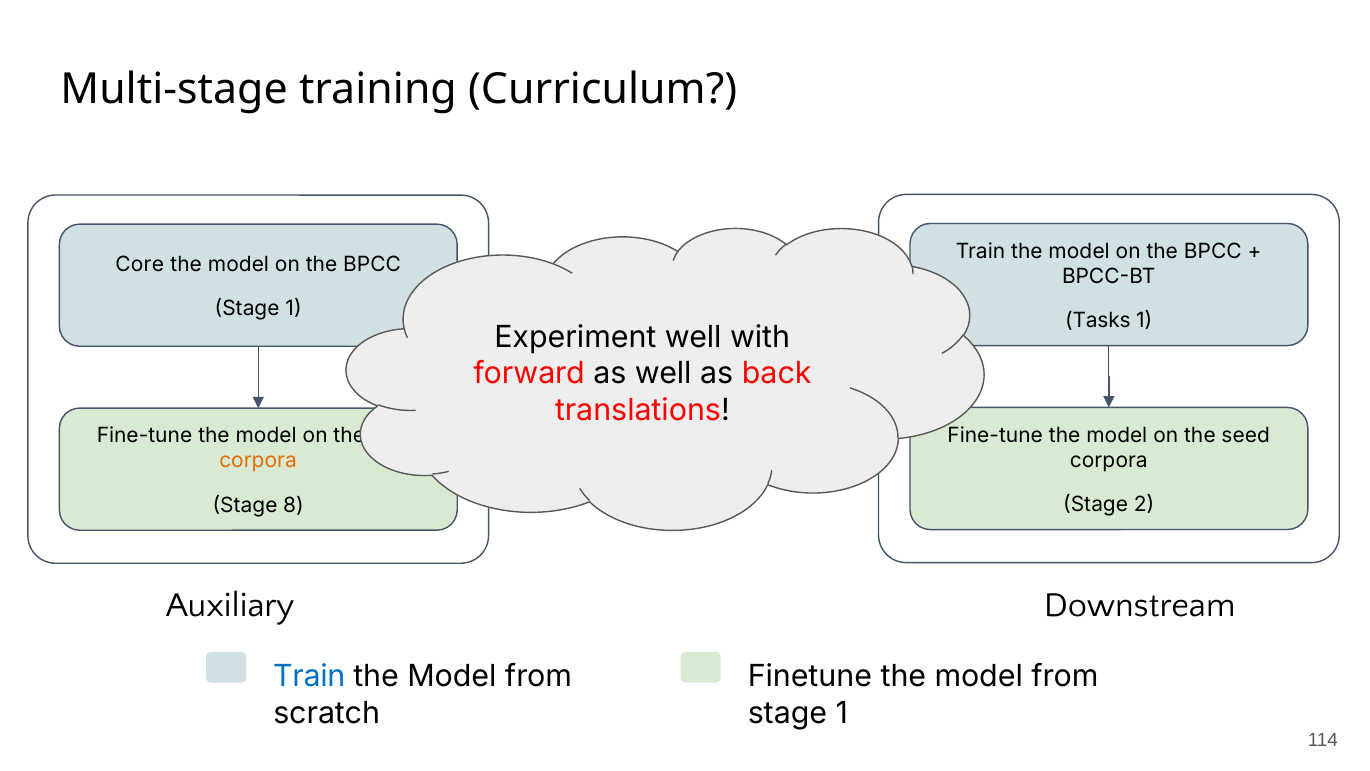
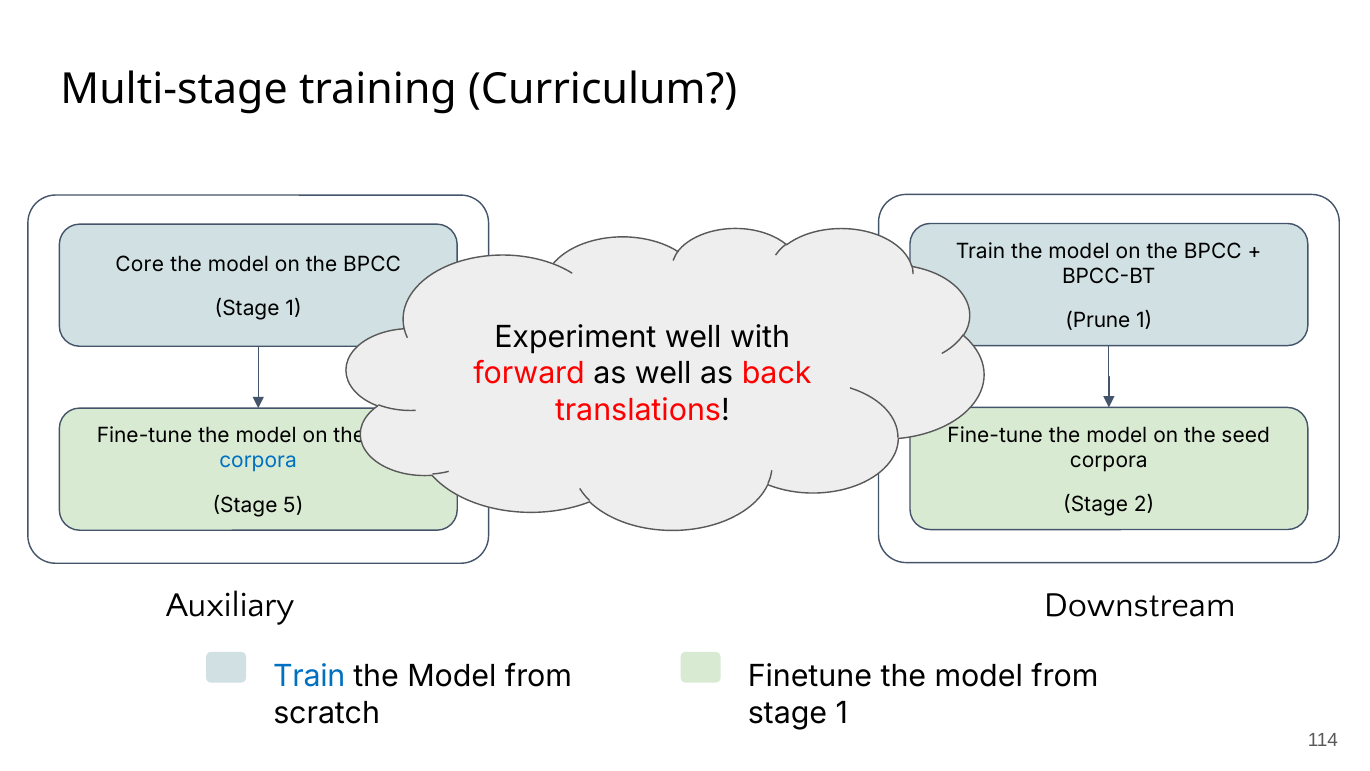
Tasks: Tasks -> Prune (1098, 320)
corpora colour: orange -> blue (258, 461)
8: 8 -> 5 (293, 505)
